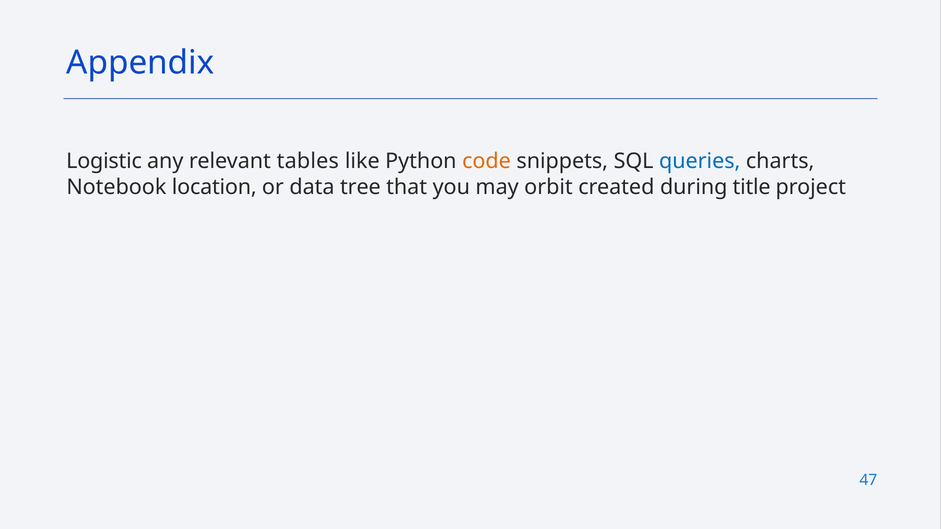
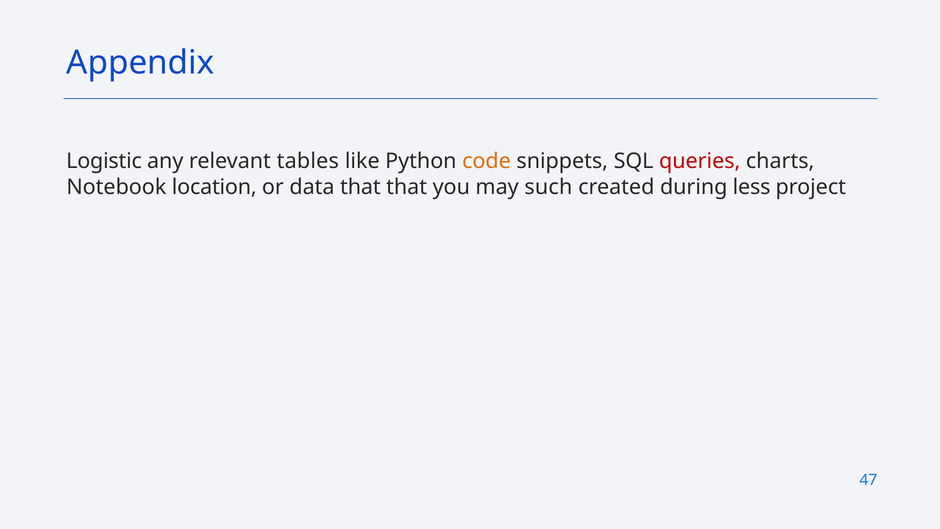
queries colour: blue -> red (700, 161)
data tree: tree -> that (360, 187)
orbit: orbit -> such (548, 187)
title: title -> less (752, 187)
